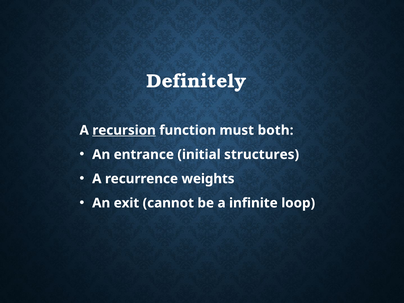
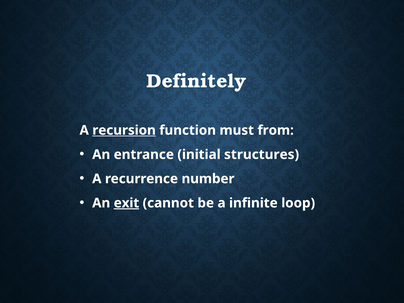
both: both -> from (276, 130)
weights: weights -> number (208, 179)
exit underline: none -> present (126, 203)
